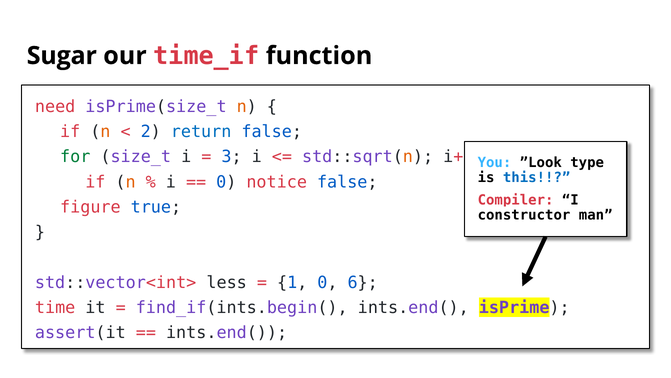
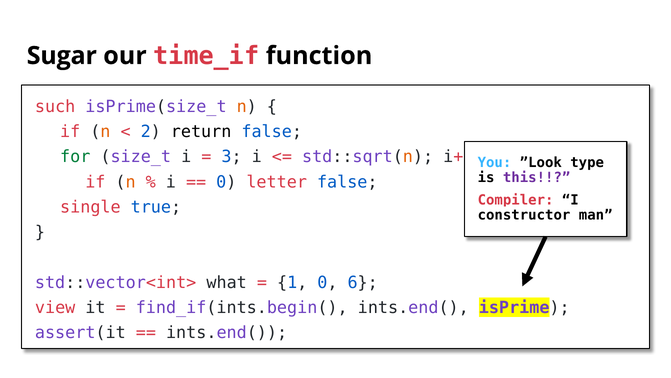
need: need -> such (55, 106)
return colour: blue -> black (201, 131)
this colour: blue -> purple (537, 178)
notice: notice -> letter (277, 182)
figure: figure -> single (90, 207)
less: less -> what (227, 282)
time: time -> view (55, 307)
